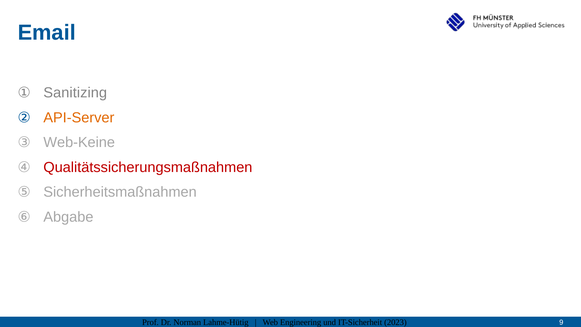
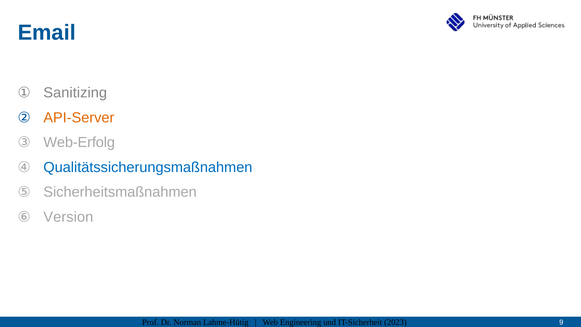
Web-Keine: Web-Keine -> Web-Erfolg (79, 142)
Qualitätssicherungsmaßnahmen colour: red -> blue (148, 167)
Abgabe: Abgabe -> Version (68, 217)
